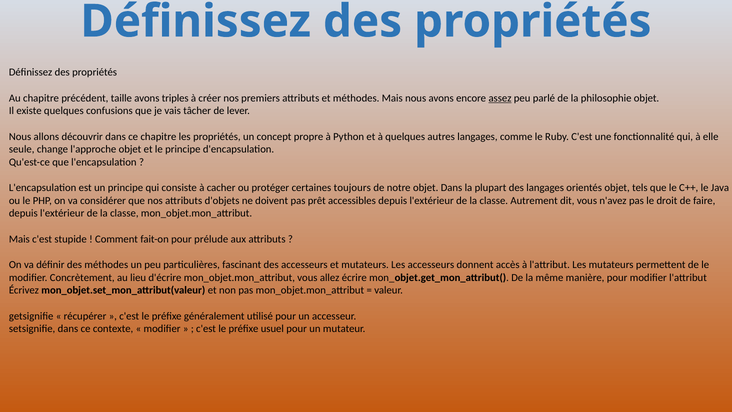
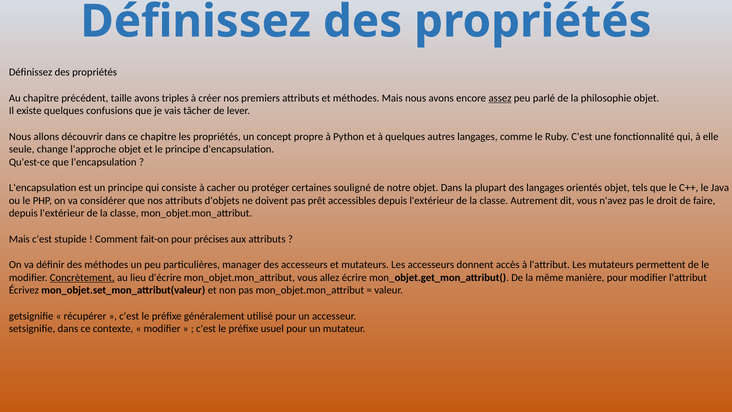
toujours: toujours -> souligné (352, 188)
prélude: prélude -> précises (211, 239)
fascinant: fascinant -> manager (242, 265)
Concrètement underline: none -> present (82, 277)
